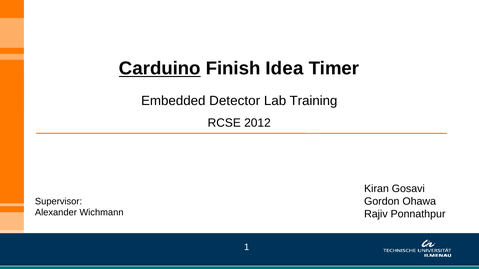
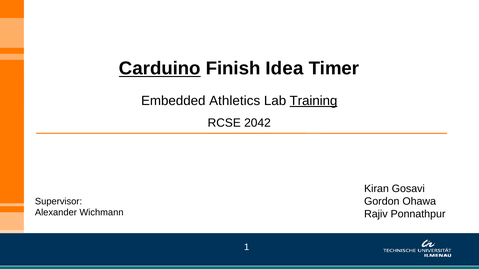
Detector: Detector -> Athletics (235, 101)
Training underline: none -> present (313, 101)
2012: 2012 -> 2042 (257, 123)
